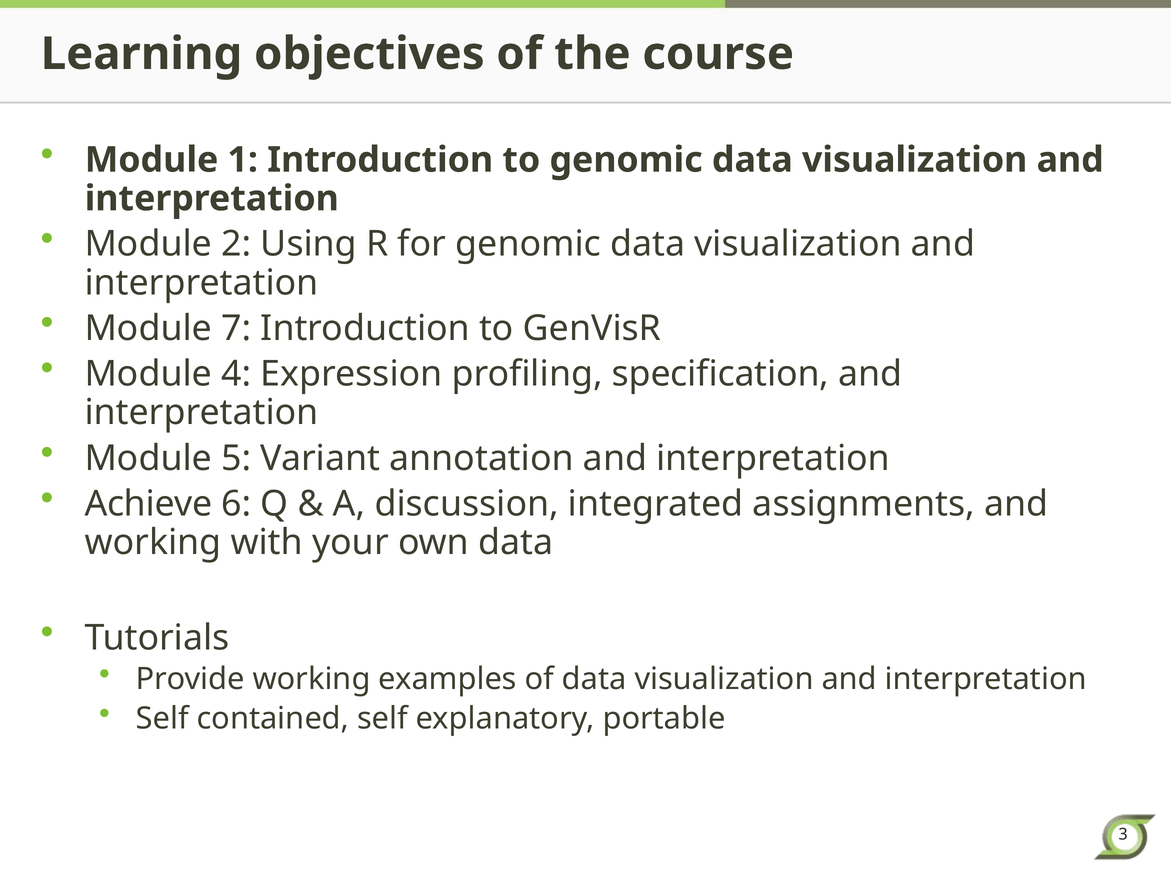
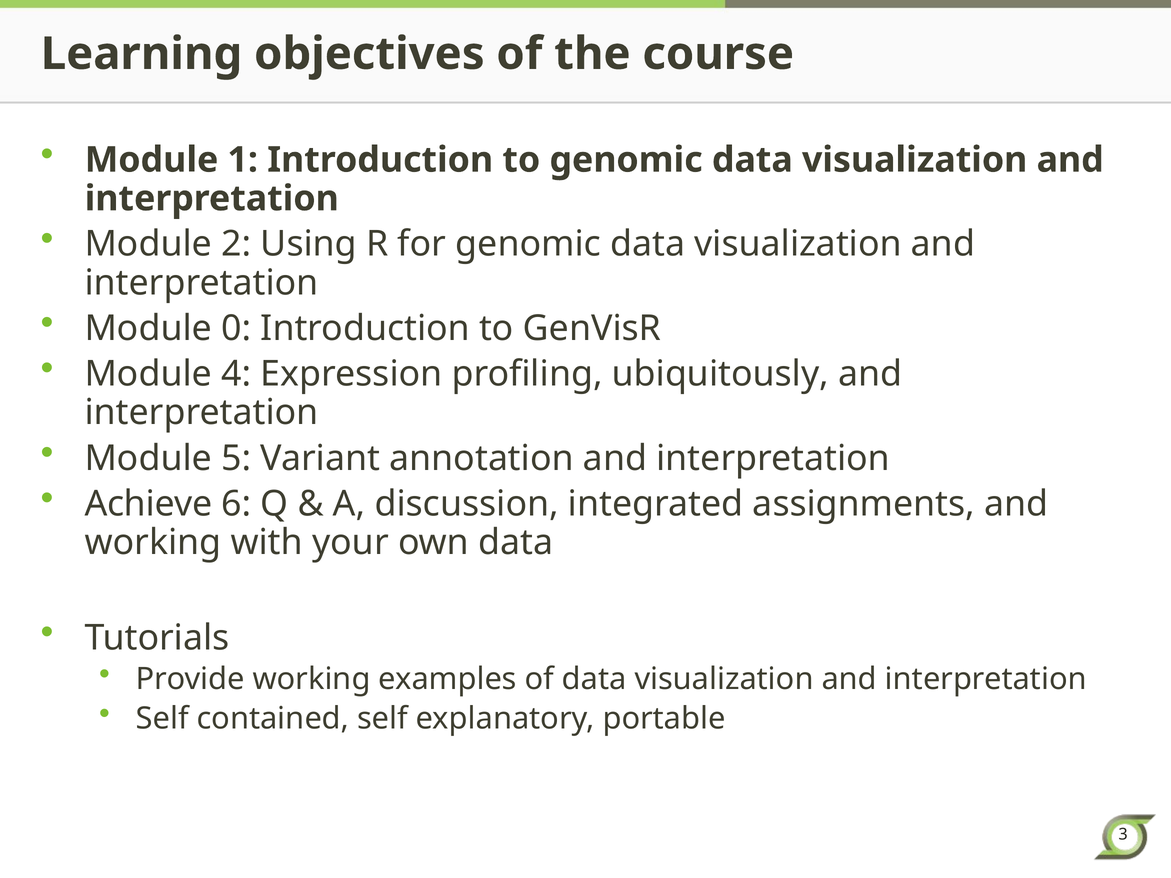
7: 7 -> 0 (236, 328)
specification: specification -> ubiquitously (720, 374)
